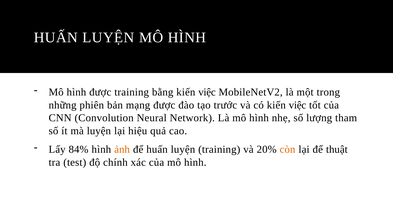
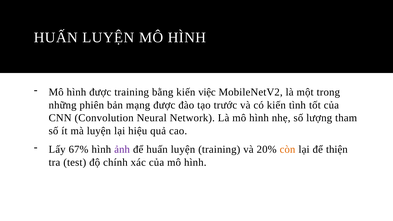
có kiến việc: việc -> tình (297, 105)
84%: 84% -> 67% (79, 149)
ảnh colour: orange -> purple (122, 149)
thuật: thuật -> thiện (337, 149)
